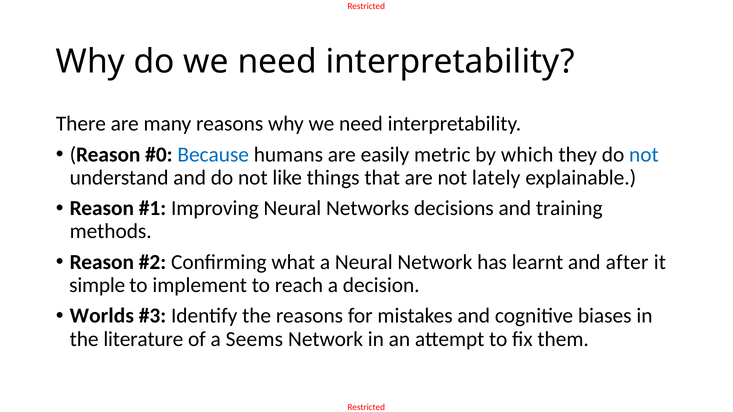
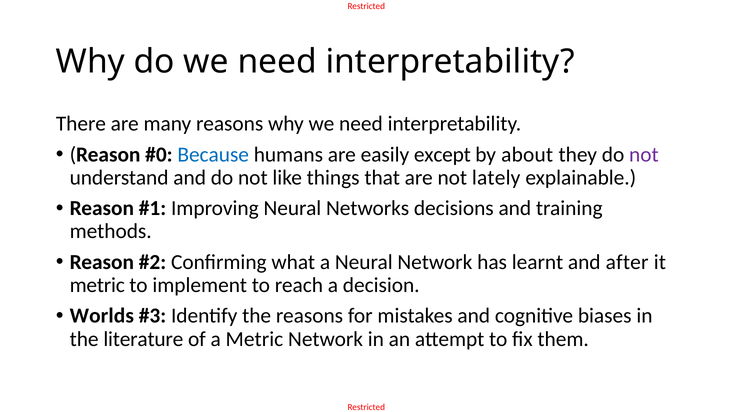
metric: metric -> except (442, 155)
which: which -> about (527, 155)
not colour: blue -> purple (644, 155)
simple: simple -> metric (97, 285)
a Seems: Seems -> Metric (254, 339)
